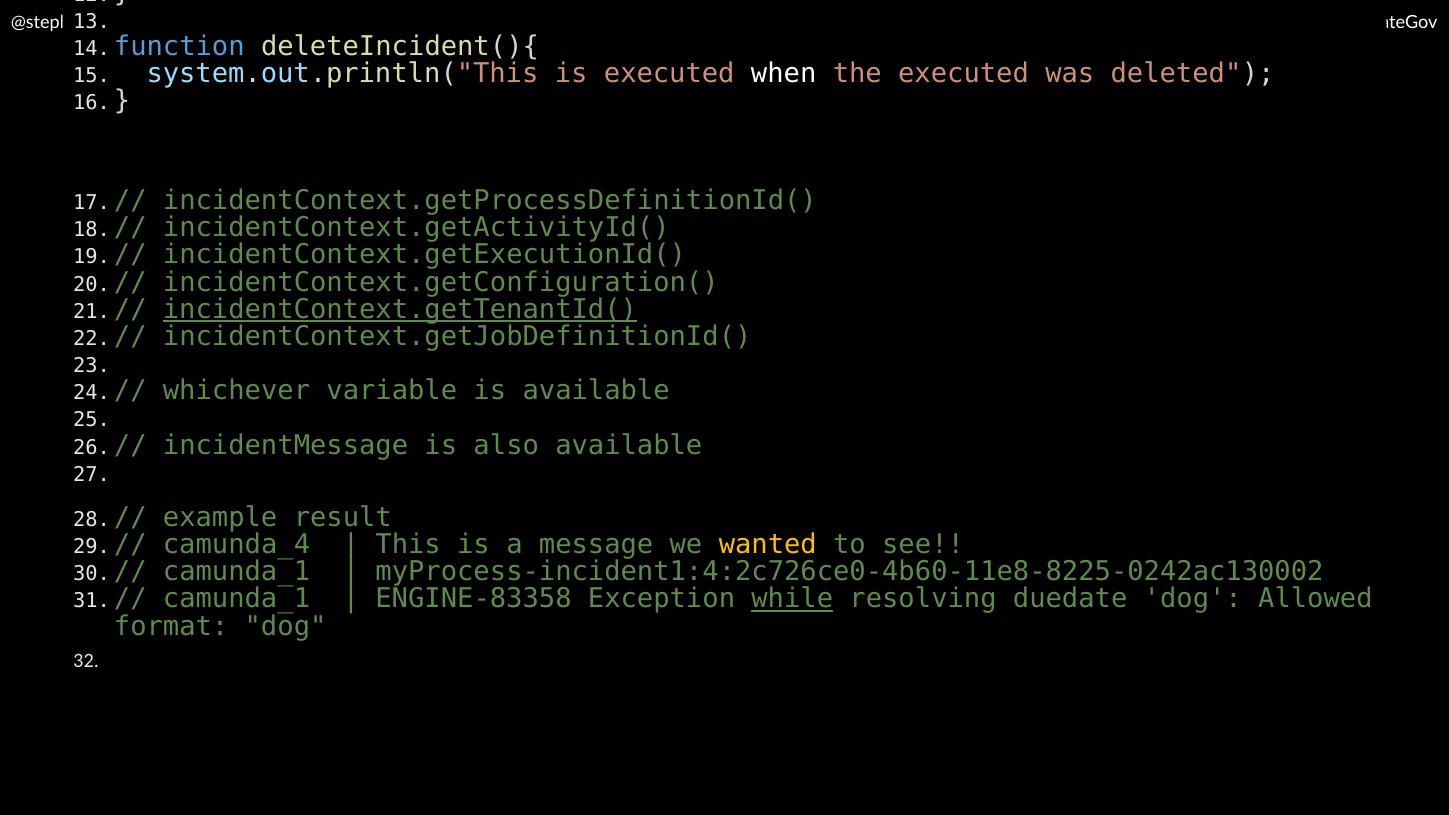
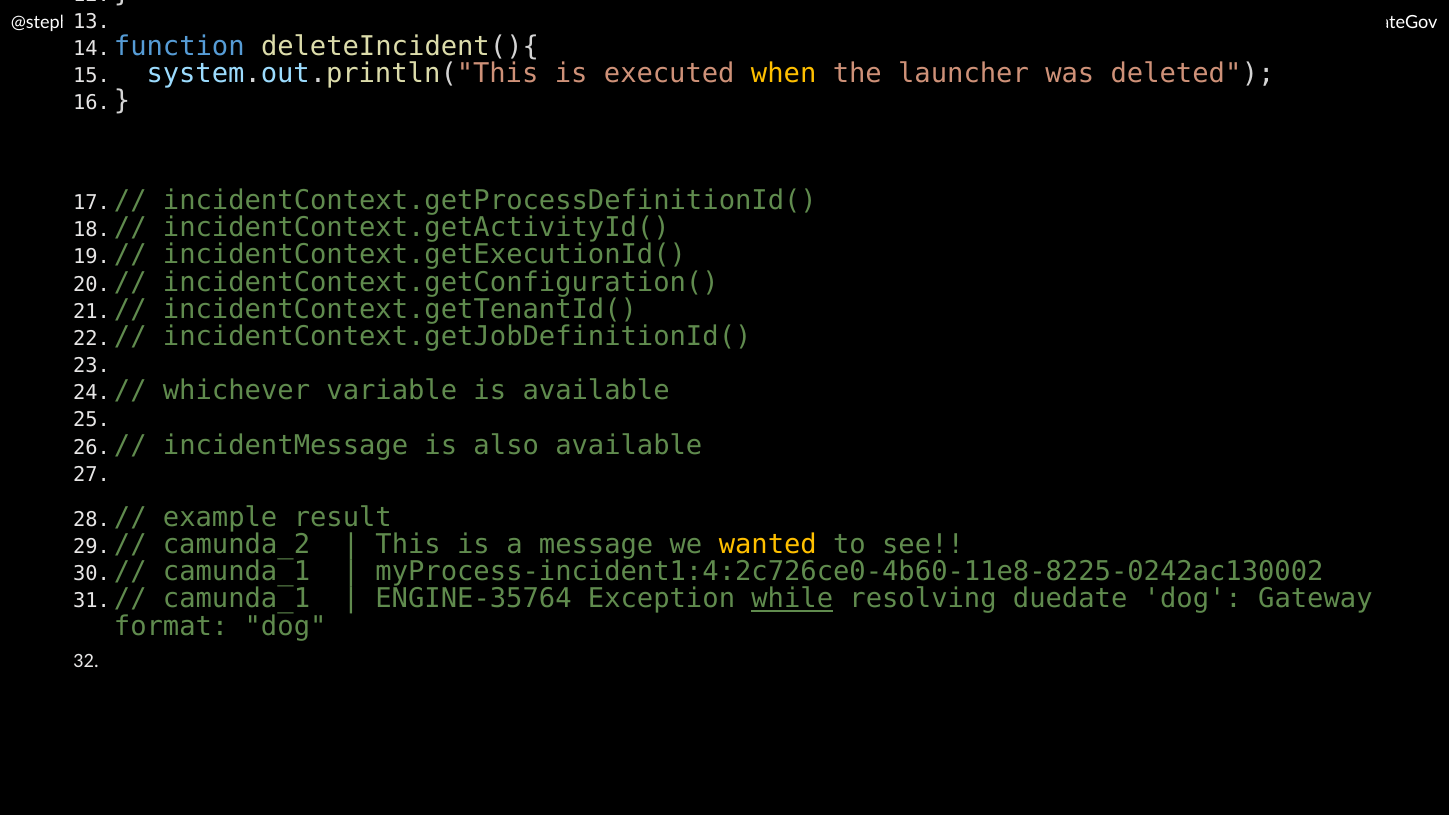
when colour: white -> yellow (784, 74)
the executed: executed -> launcher (964, 74)
incidentContext.getTenantId( underline: present -> none (400, 309)
camunda_4: camunda_4 -> camunda_2 (236, 545)
ENGINE-83358: ENGINE-83358 -> ENGINE-35764 (474, 599)
Allowed: Allowed -> Gateway (1315, 599)
